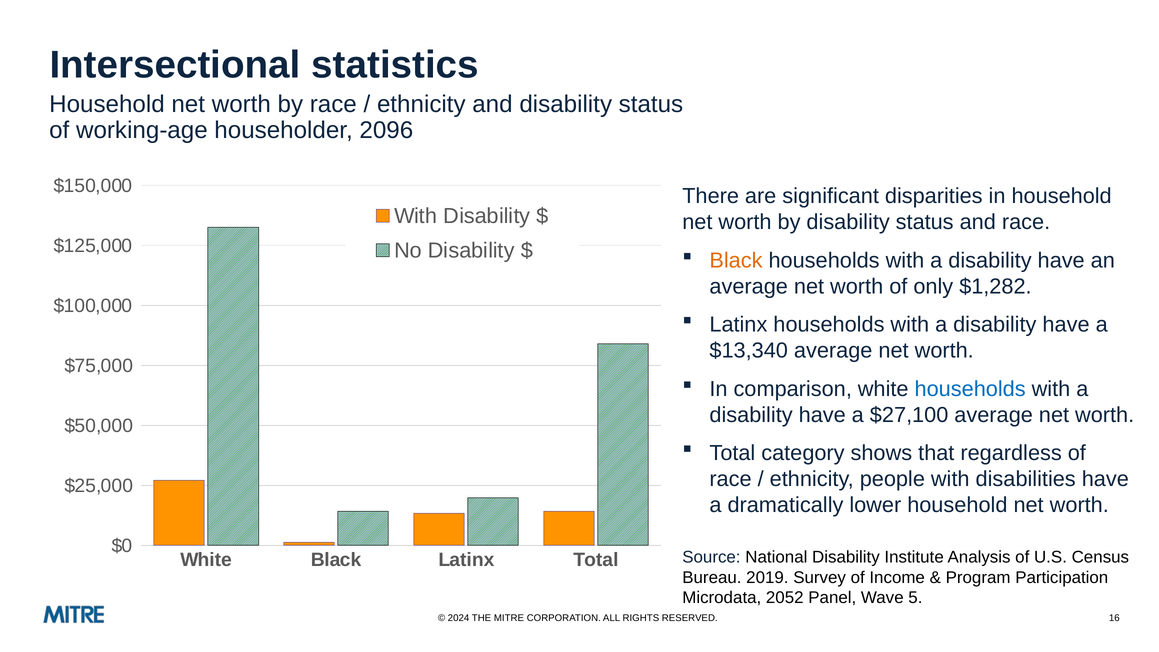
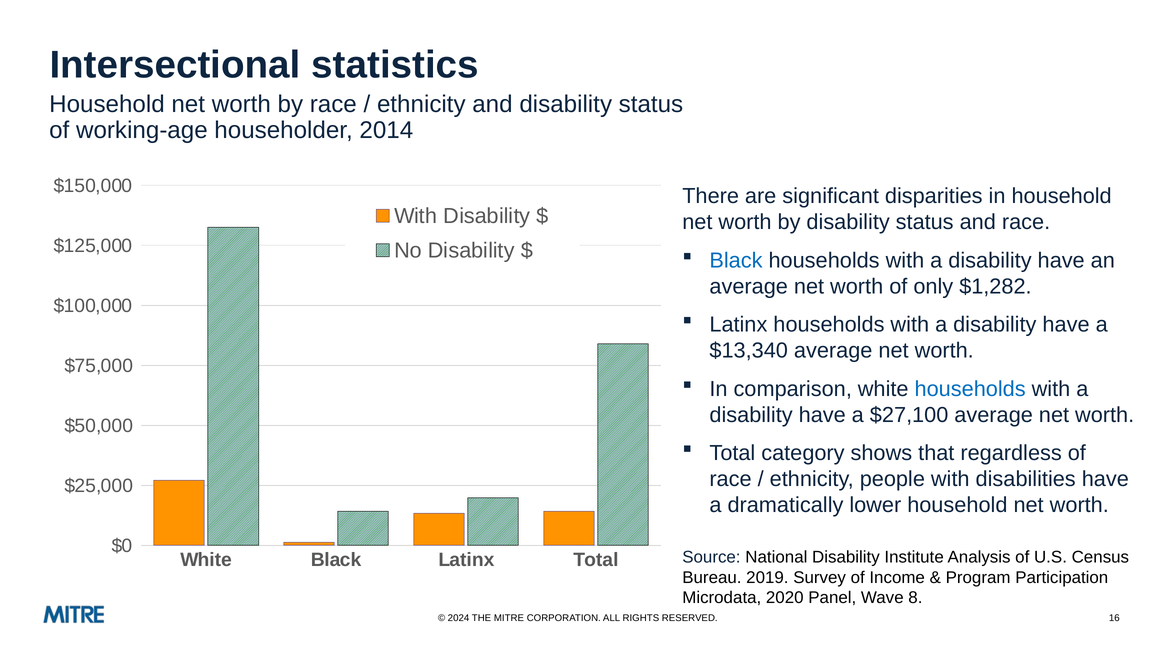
2096: 2096 -> 2014 (386, 130)
Black colour: orange -> blue (736, 260)
2052: 2052 -> 2020 (785, 598)
5: 5 -> 8 (915, 598)
